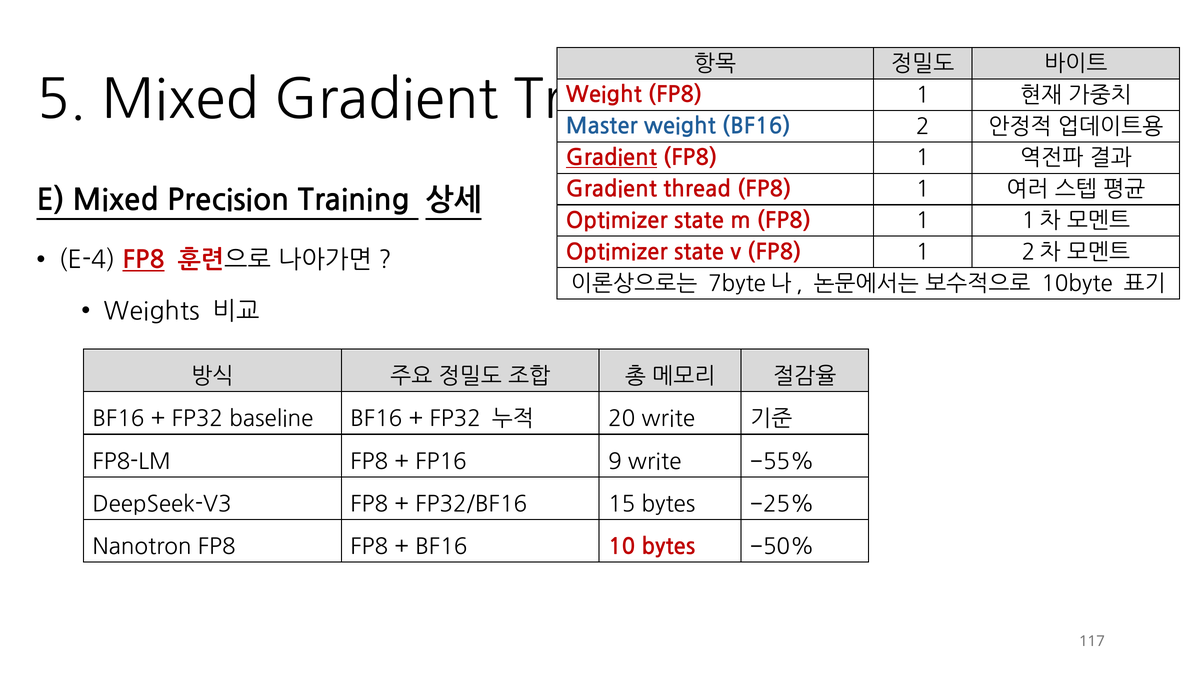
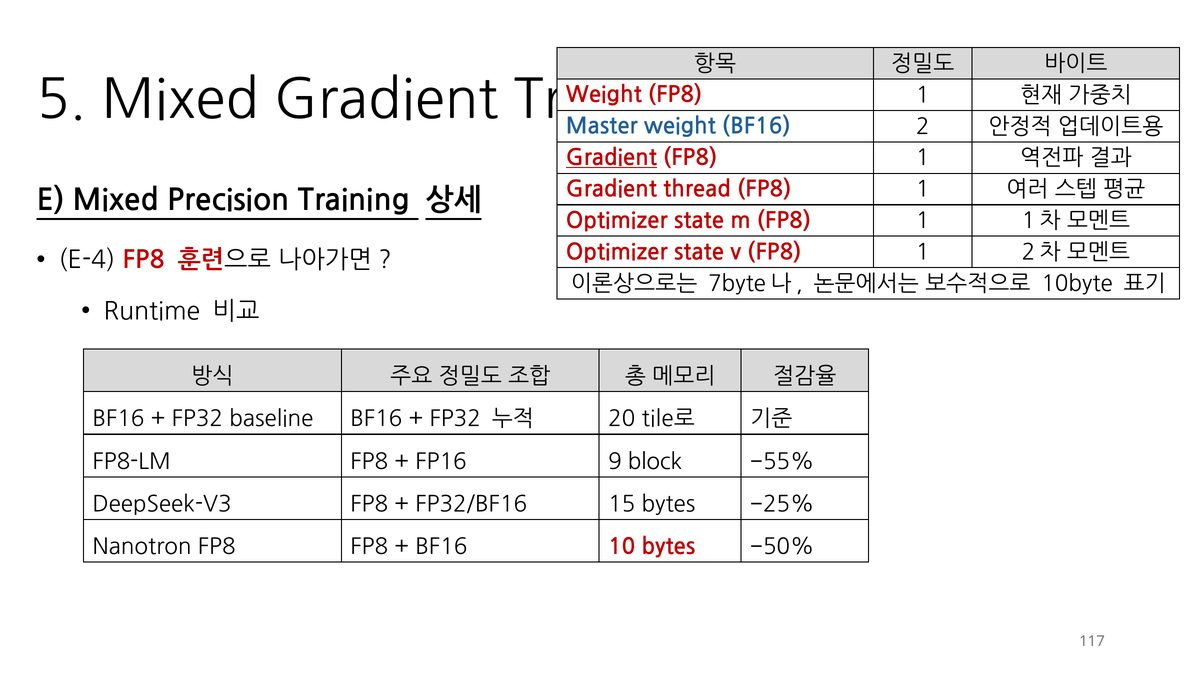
FP8 underline: present -> none (144, 260)
Weights: Weights -> Runtime (152, 311)
20 write: write -> tile로 (668, 419)
9 write: write -> block (655, 462)
